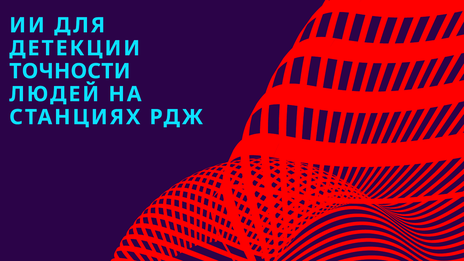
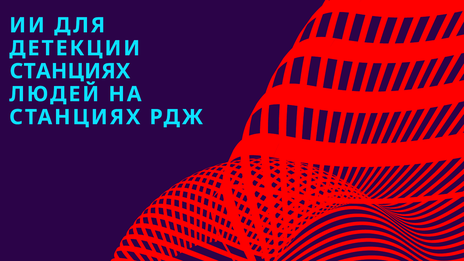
ТОЧНОСТИ: ТОЧНОСТИ -> СТАНЦИЯХ (70, 71)
